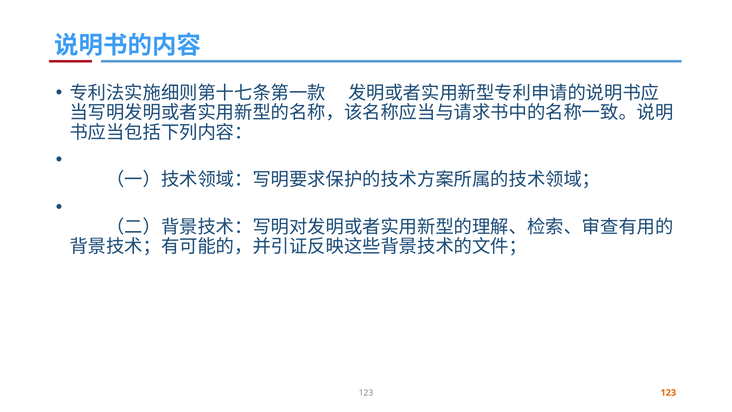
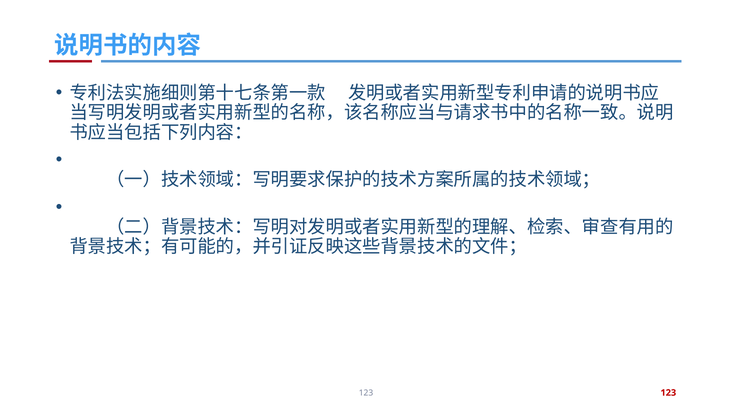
123 colour: orange -> red (668, 392)
